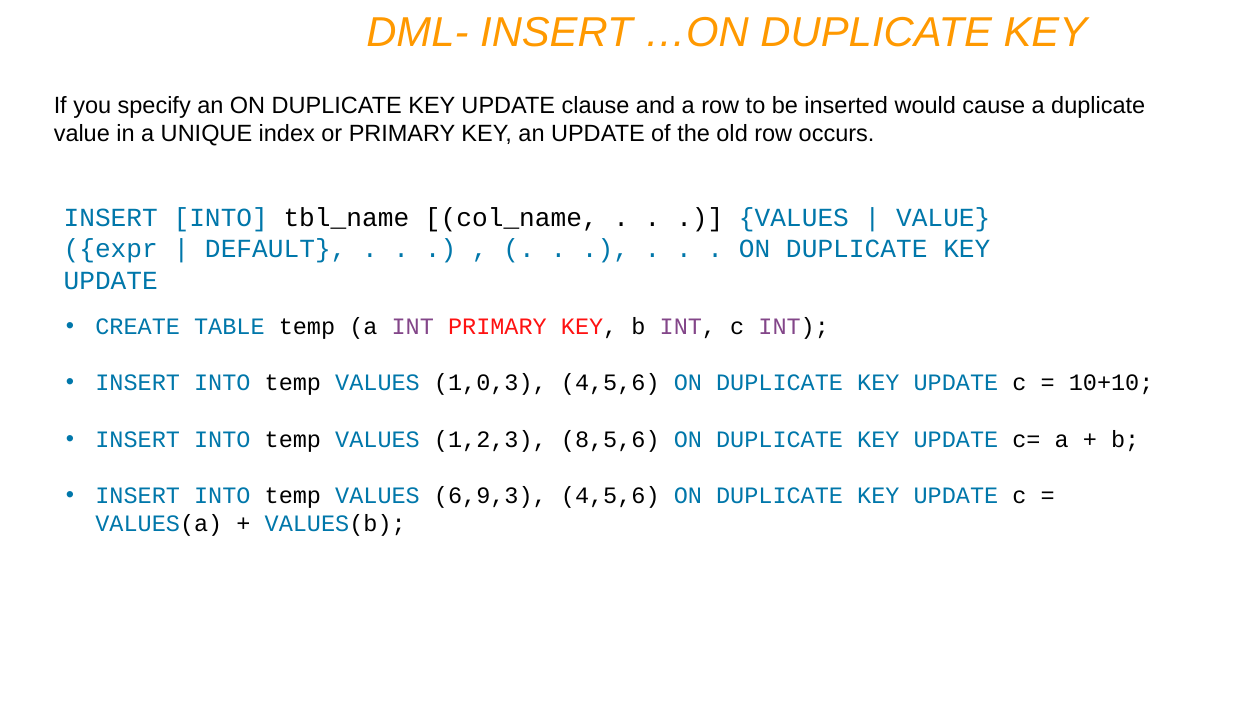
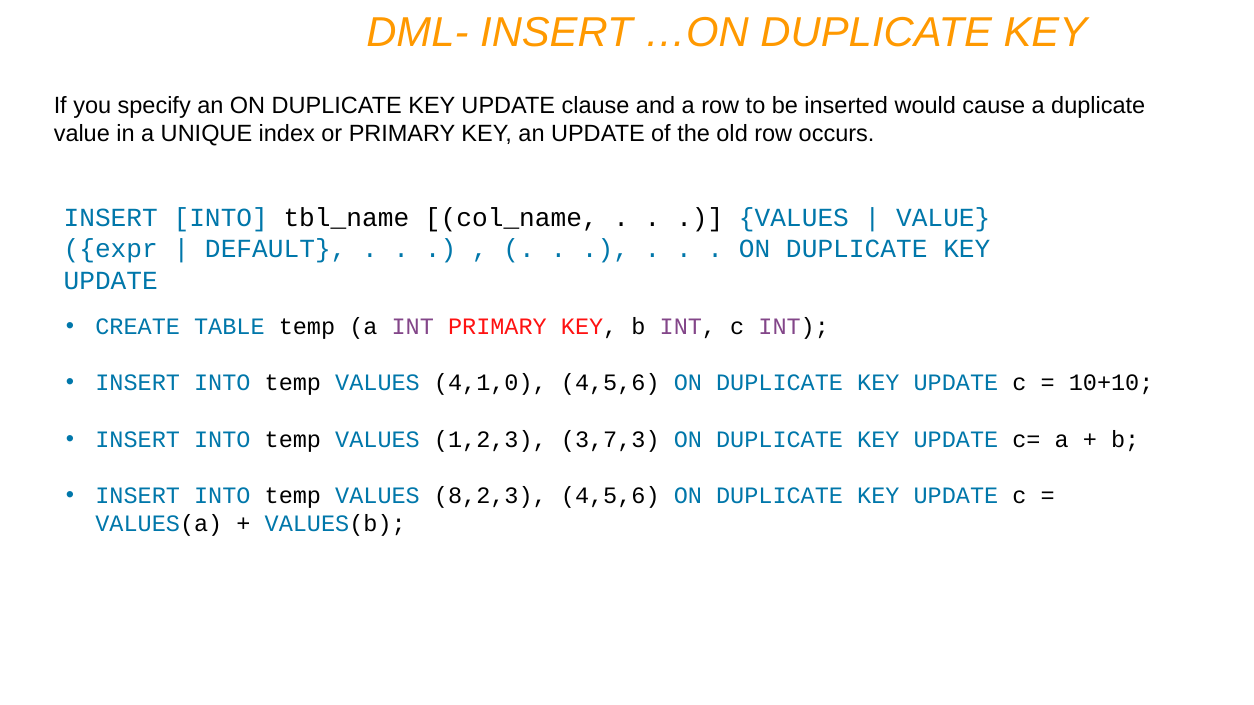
1,0,3: 1,0,3 -> 4,1,0 (490, 383)
8,5,6: 8,5,6 -> 3,7,3 (610, 440)
6,9,3: 6,9,3 -> 8,2,3 (490, 496)
